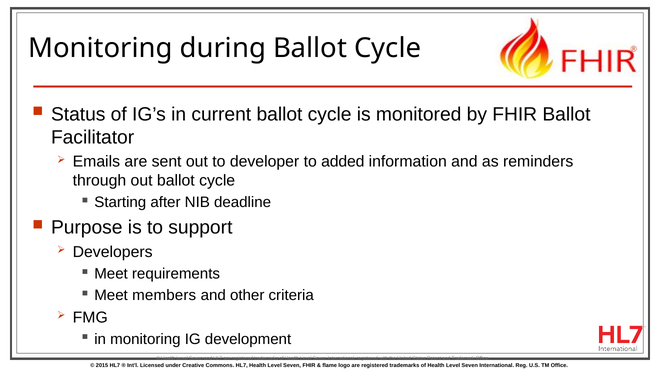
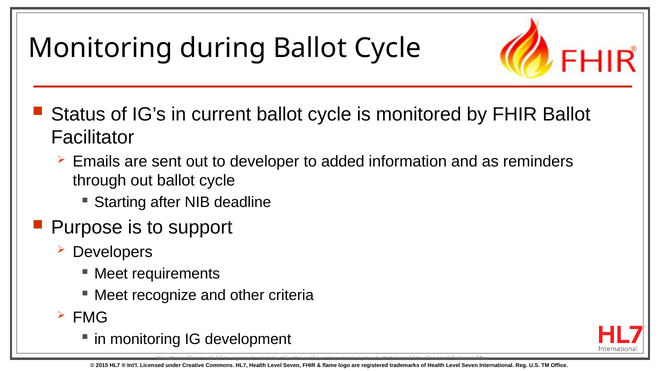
members: members -> recognize (164, 295)
